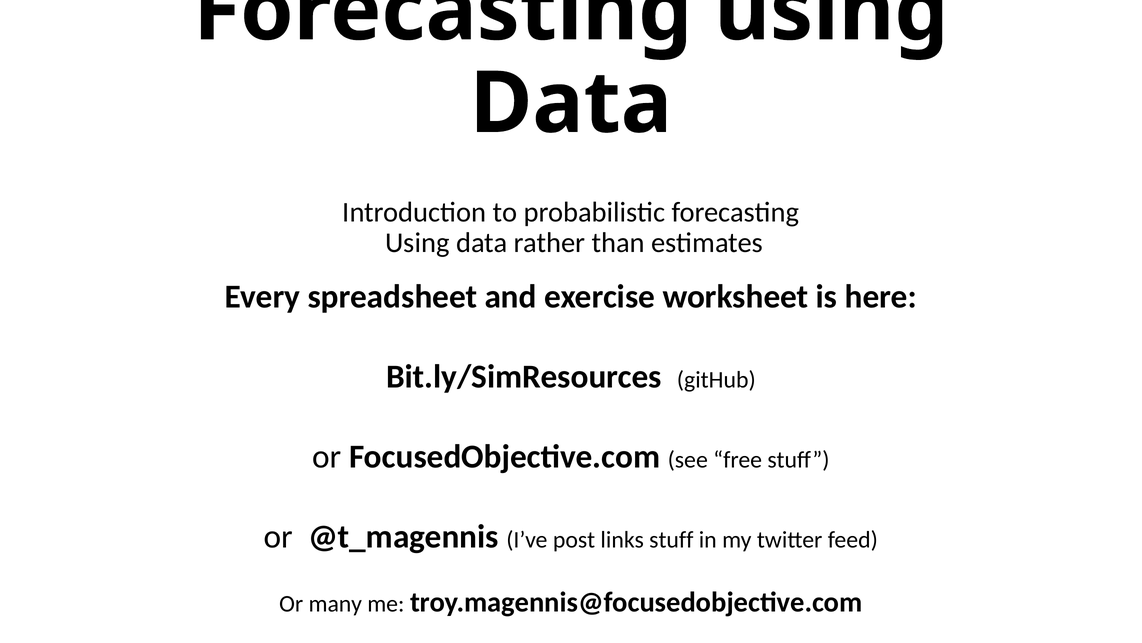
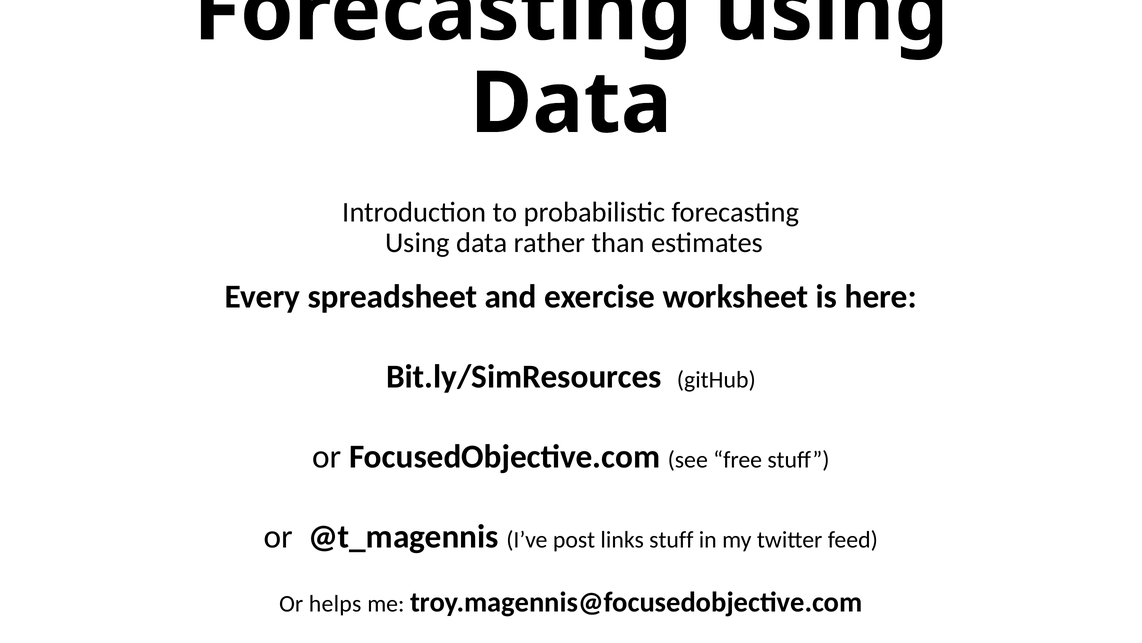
many: many -> helps (335, 603)
